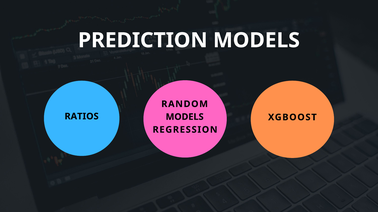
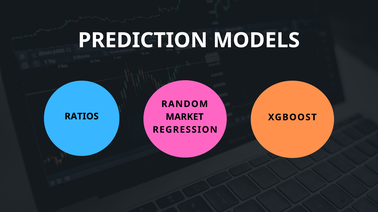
MODELS: MODELS -> MARKET (185, 117)
